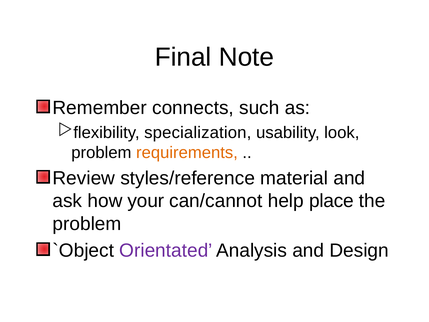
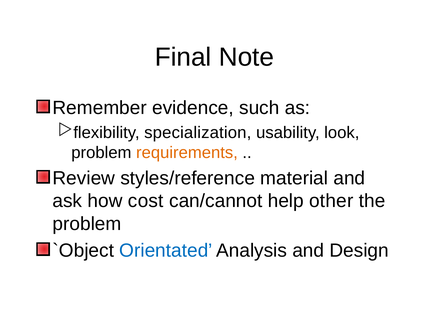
connects: connects -> evidence (193, 108)
your: your -> cost (146, 201)
place: place -> other (331, 201)
Orientated colour: purple -> blue (166, 250)
